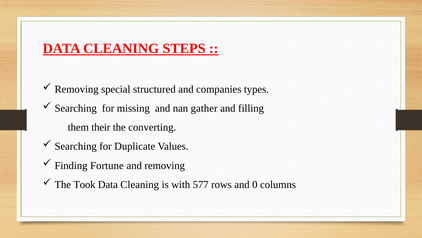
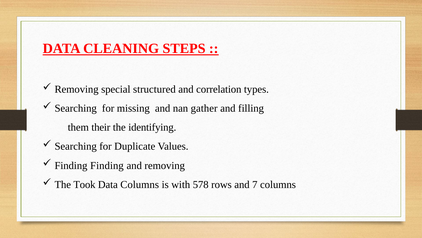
companies: companies -> correlation (219, 89)
converting: converting -> identifying (152, 127)
Finding Fortune: Fortune -> Finding (107, 165)
Cleaning: Cleaning -> Columns (140, 184)
577: 577 -> 578 (201, 184)
0: 0 -> 7 (255, 184)
